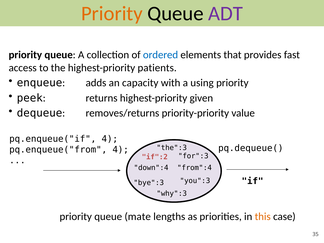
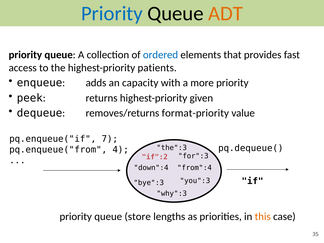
Priority colour: orange -> blue (112, 14)
ADT colour: purple -> orange (226, 14)
using: using -> more (202, 83)
priority-priority: priority-priority -> format-priority (195, 113)
pq.enqueue("if 4: 4 -> 7 (110, 139)
mate: mate -> store (138, 217)
